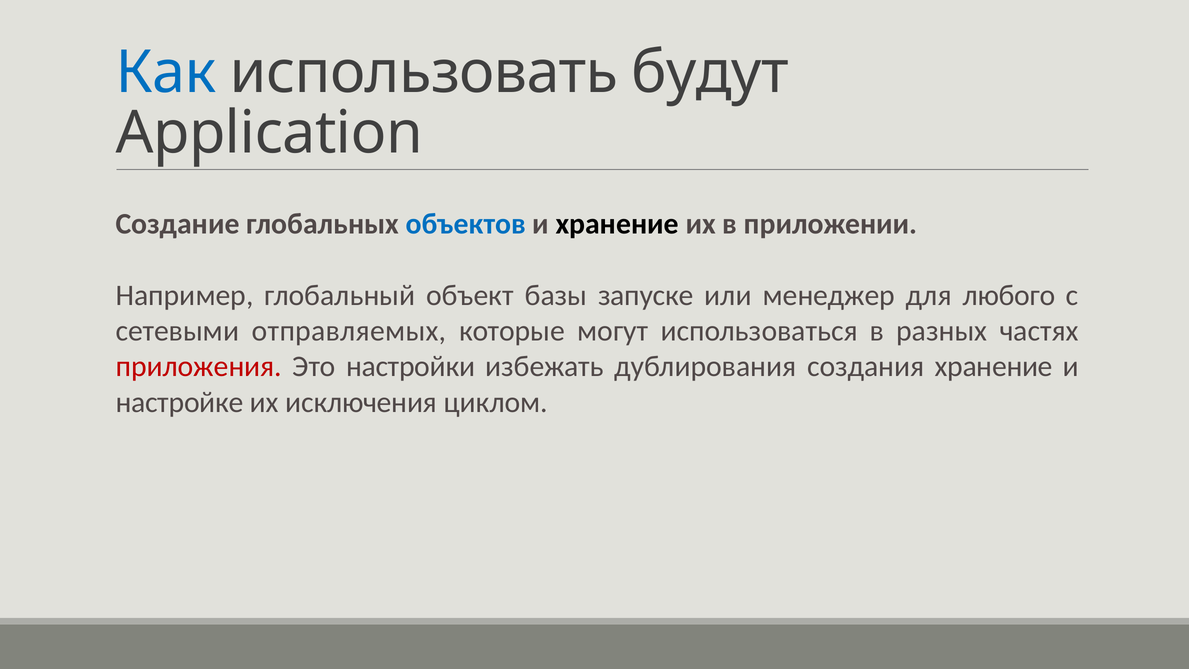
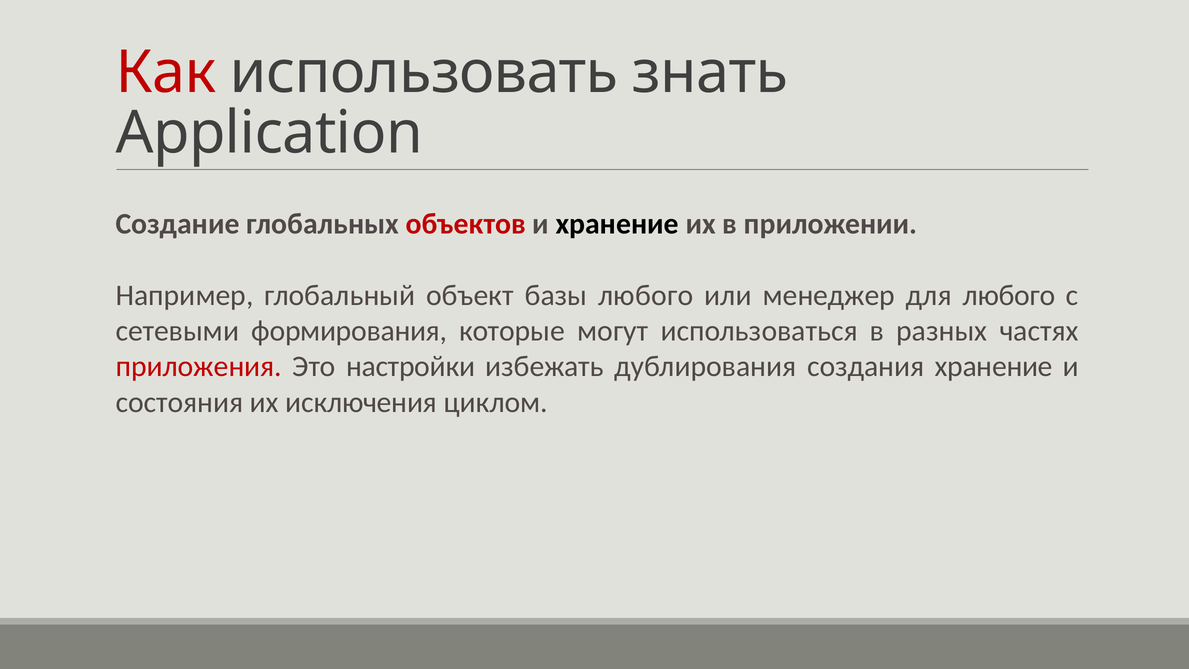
Как colour: blue -> red (166, 73)
будут: будут -> знать (710, 73)
объектов colour: blue -> red (466, 224)
базы запуске: запуске -> любого (646, 295)
отправляемых: отправляемых -> формирования (349, 331)
настройке: настройке -> состояния (179, 402)
